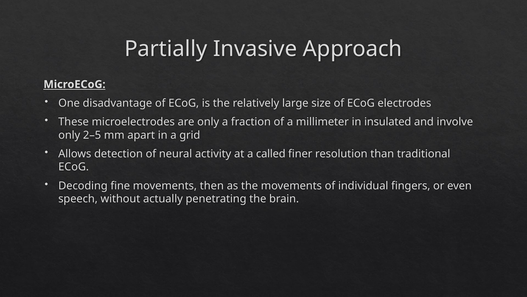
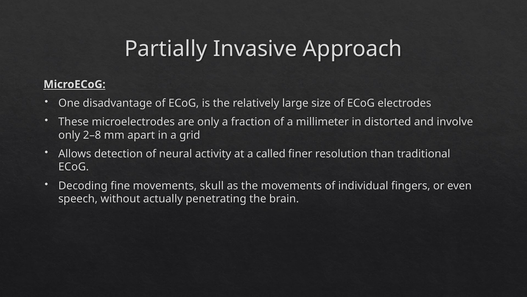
insulated: insulated -> distorted (388, 122)
2–5: 2–5 -> 2–8 (92, 135)
then: then -> skull (212, 185)
